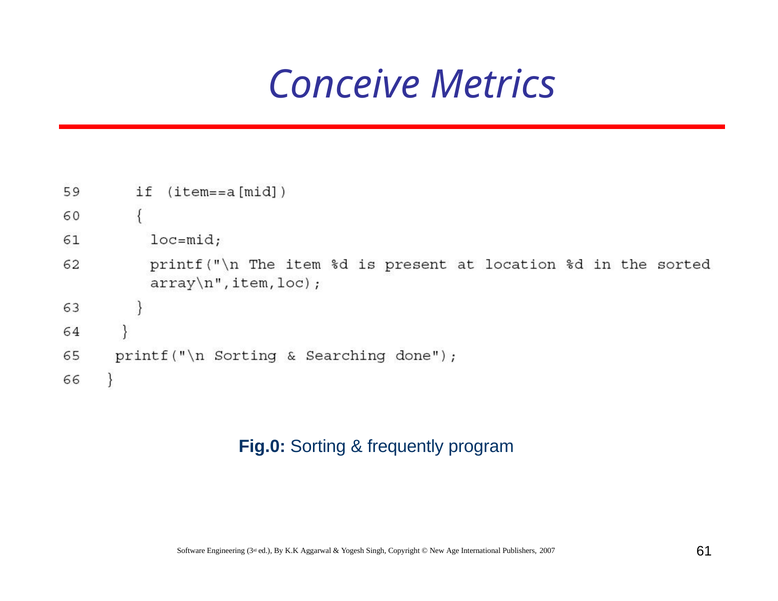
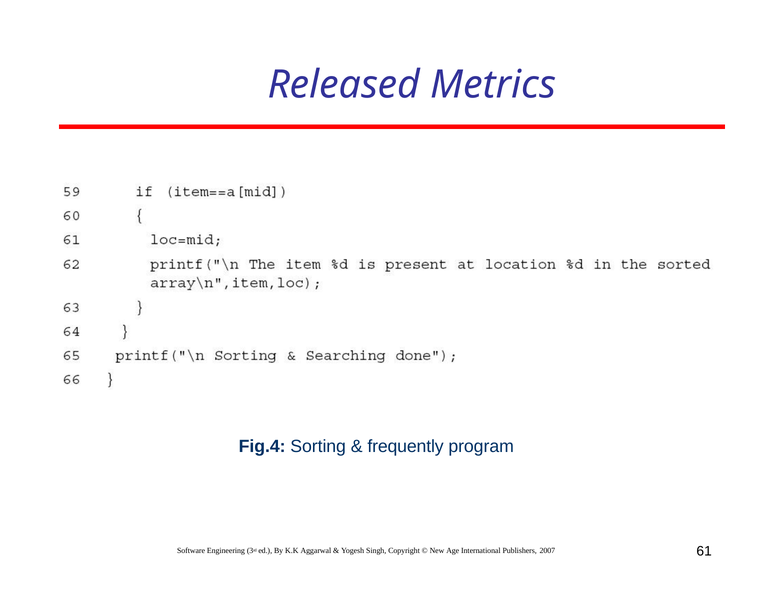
Conceive: Conceive -> Released (344, 85)
Fig.0: Fig.0 -> Fig.4 (262, 446)
